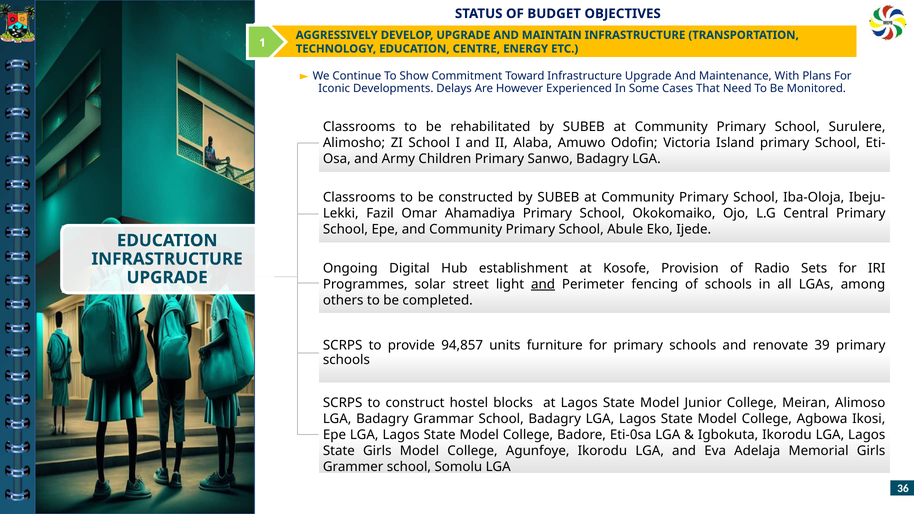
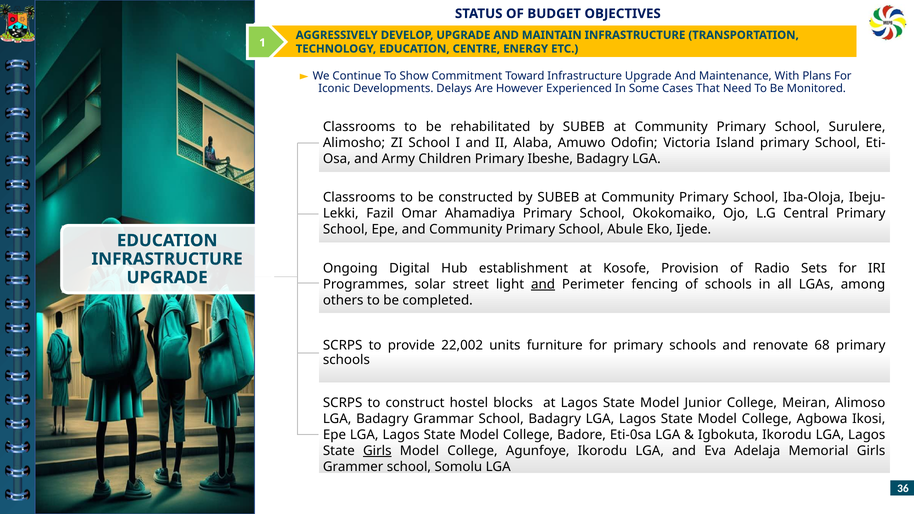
Sanwo: Sanwo -> Ibeshe (550, 159)
94,857: 94,857 -> 22,002 (462, 346)
39: 39 -> 68 (822, 346)
Girls underline: none -> present (377, 451)
